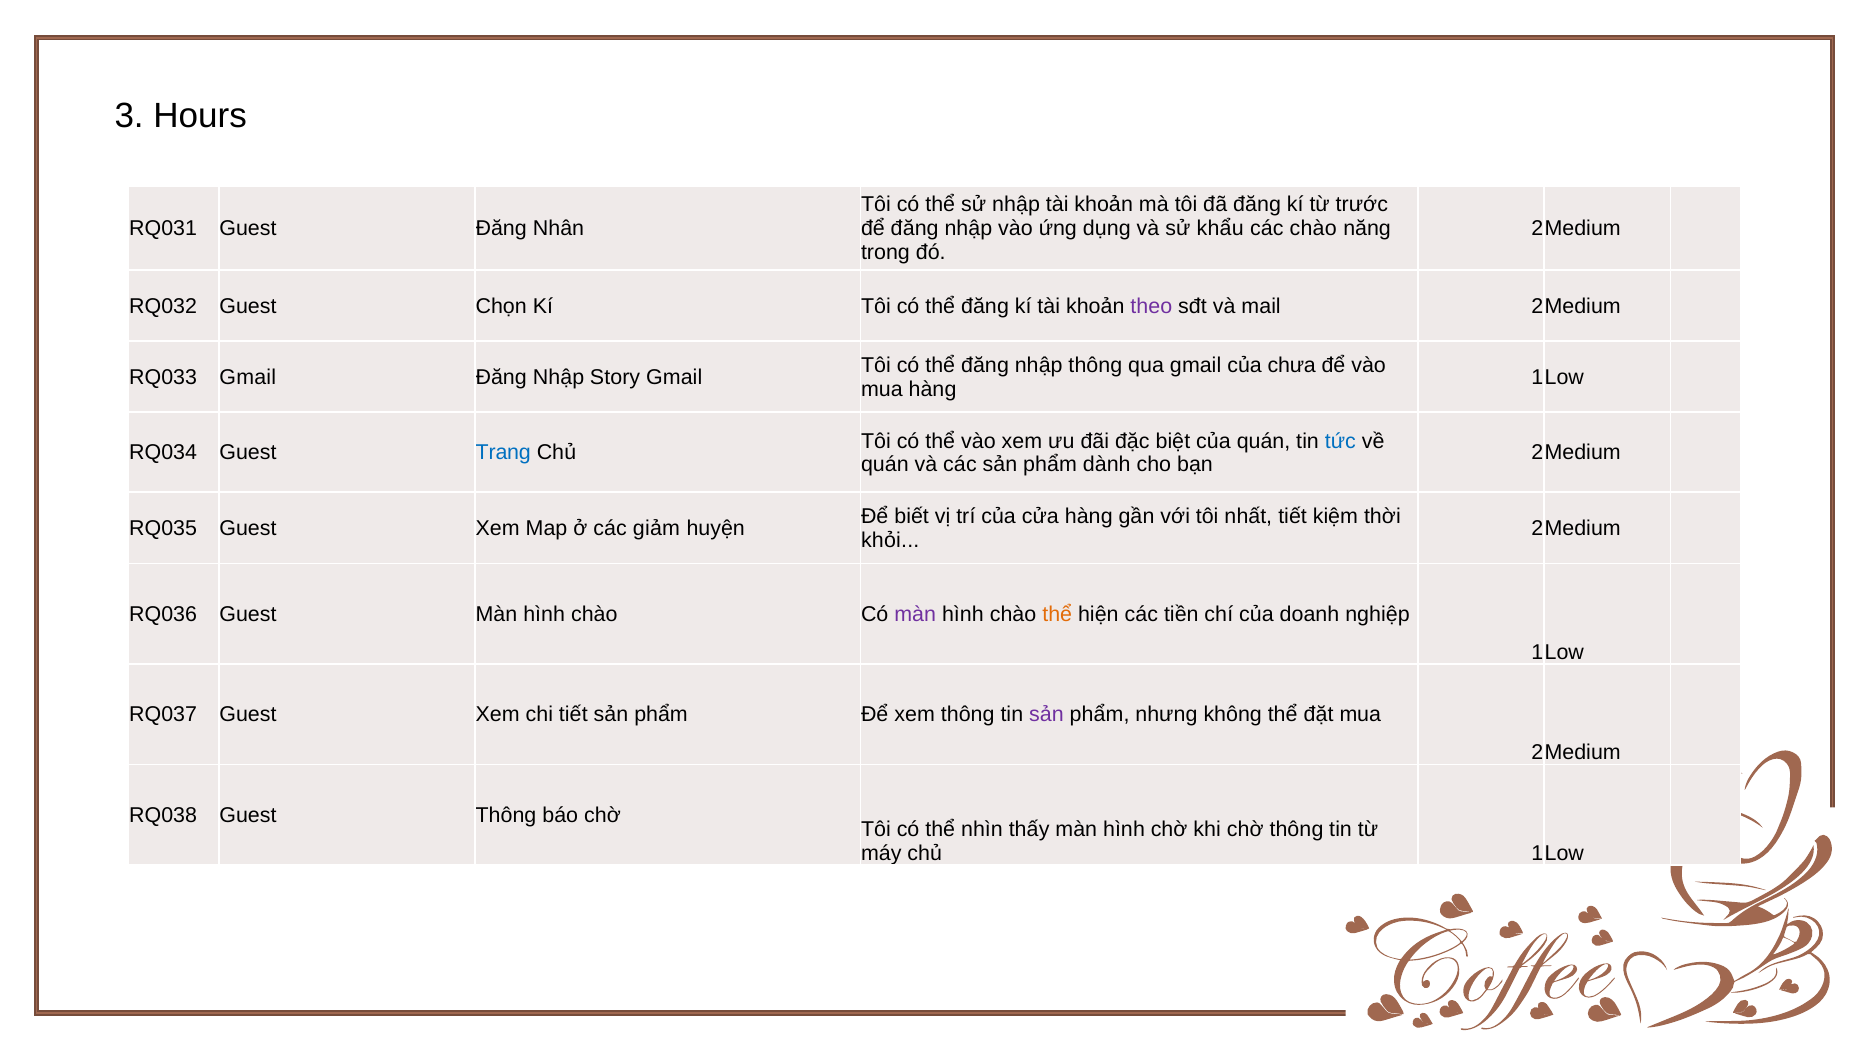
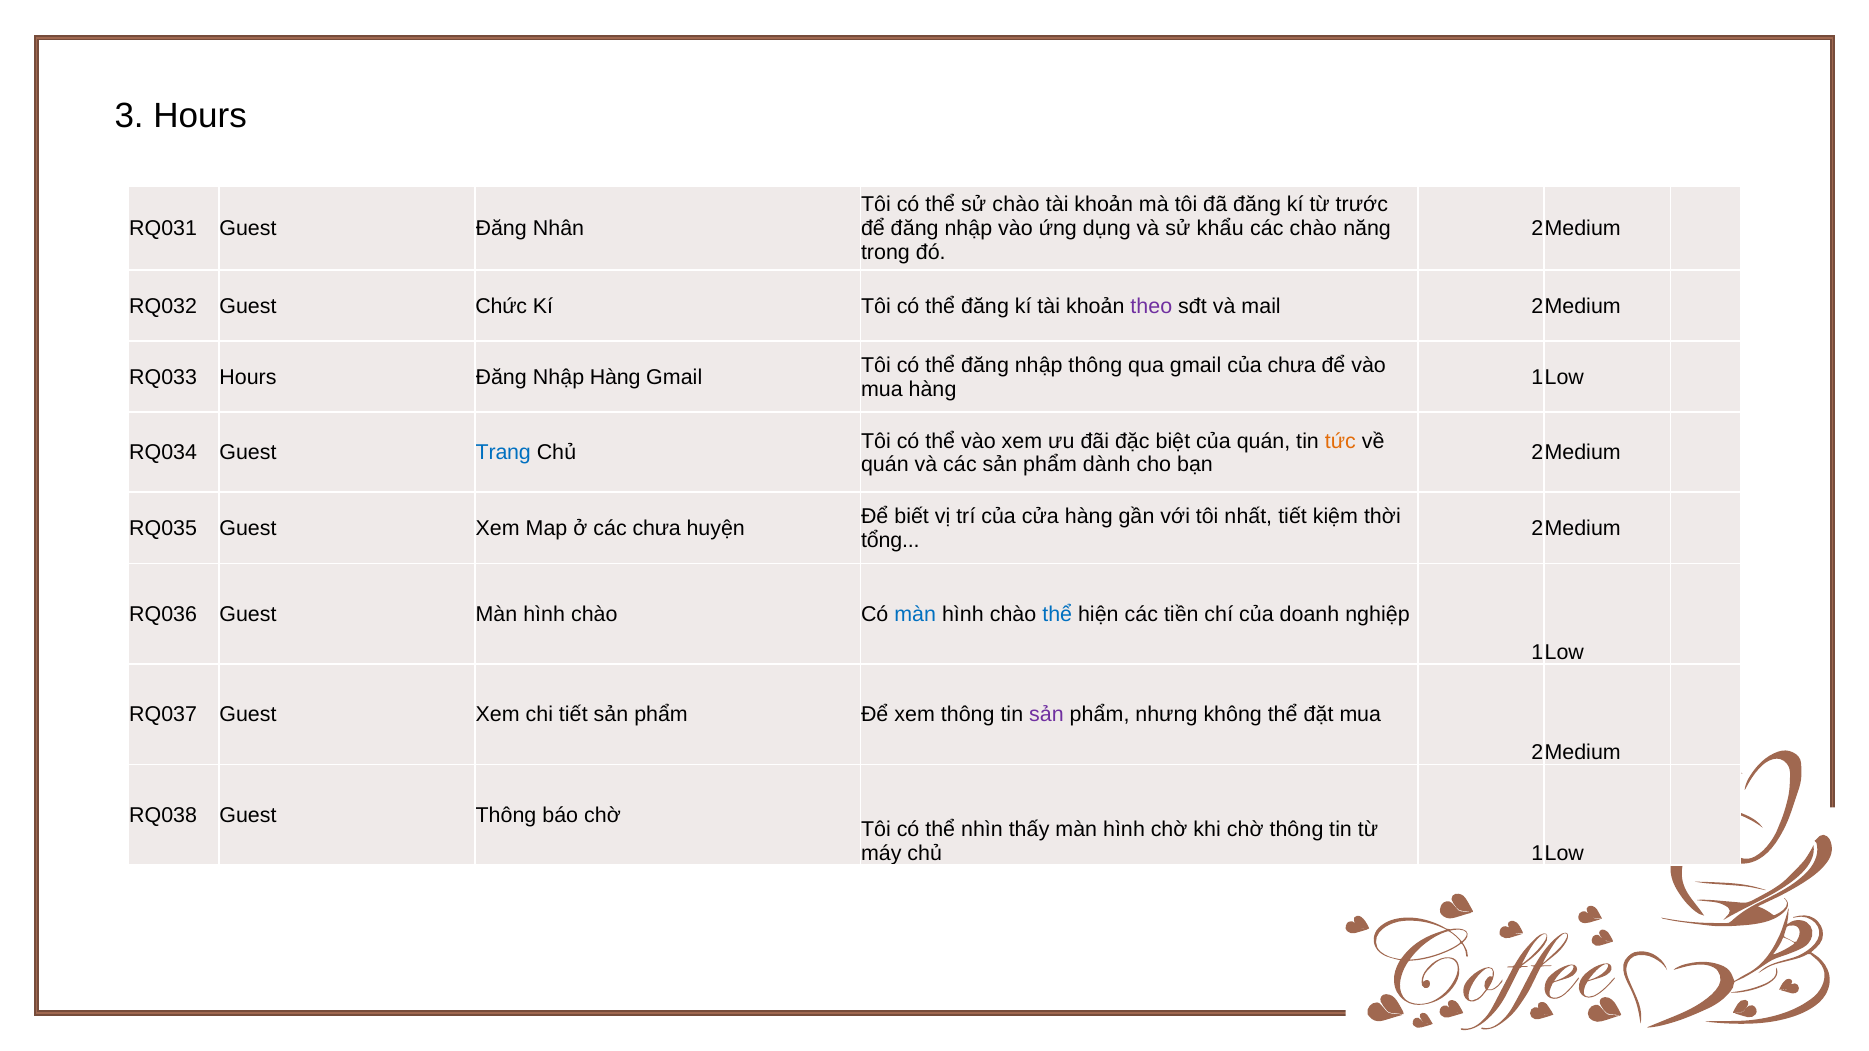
sử nhập: nhập -> chào (1016, 205)
Chọn: Chọn -> Chức (501, 306)
RQ033 Gmail: Gmail -> Hours (248, 377)
Nhập Story: Story -> Hàng (615, 377)
tức colour: blue -> orange (1340, 441)
các giảm: giảm -> chưa (657, 529)
khỏi: khỏi -> tổng (890, 541)
màn colour: purple -> blue (915, 615)
thể colour: orange -> blue (1057, 615)
